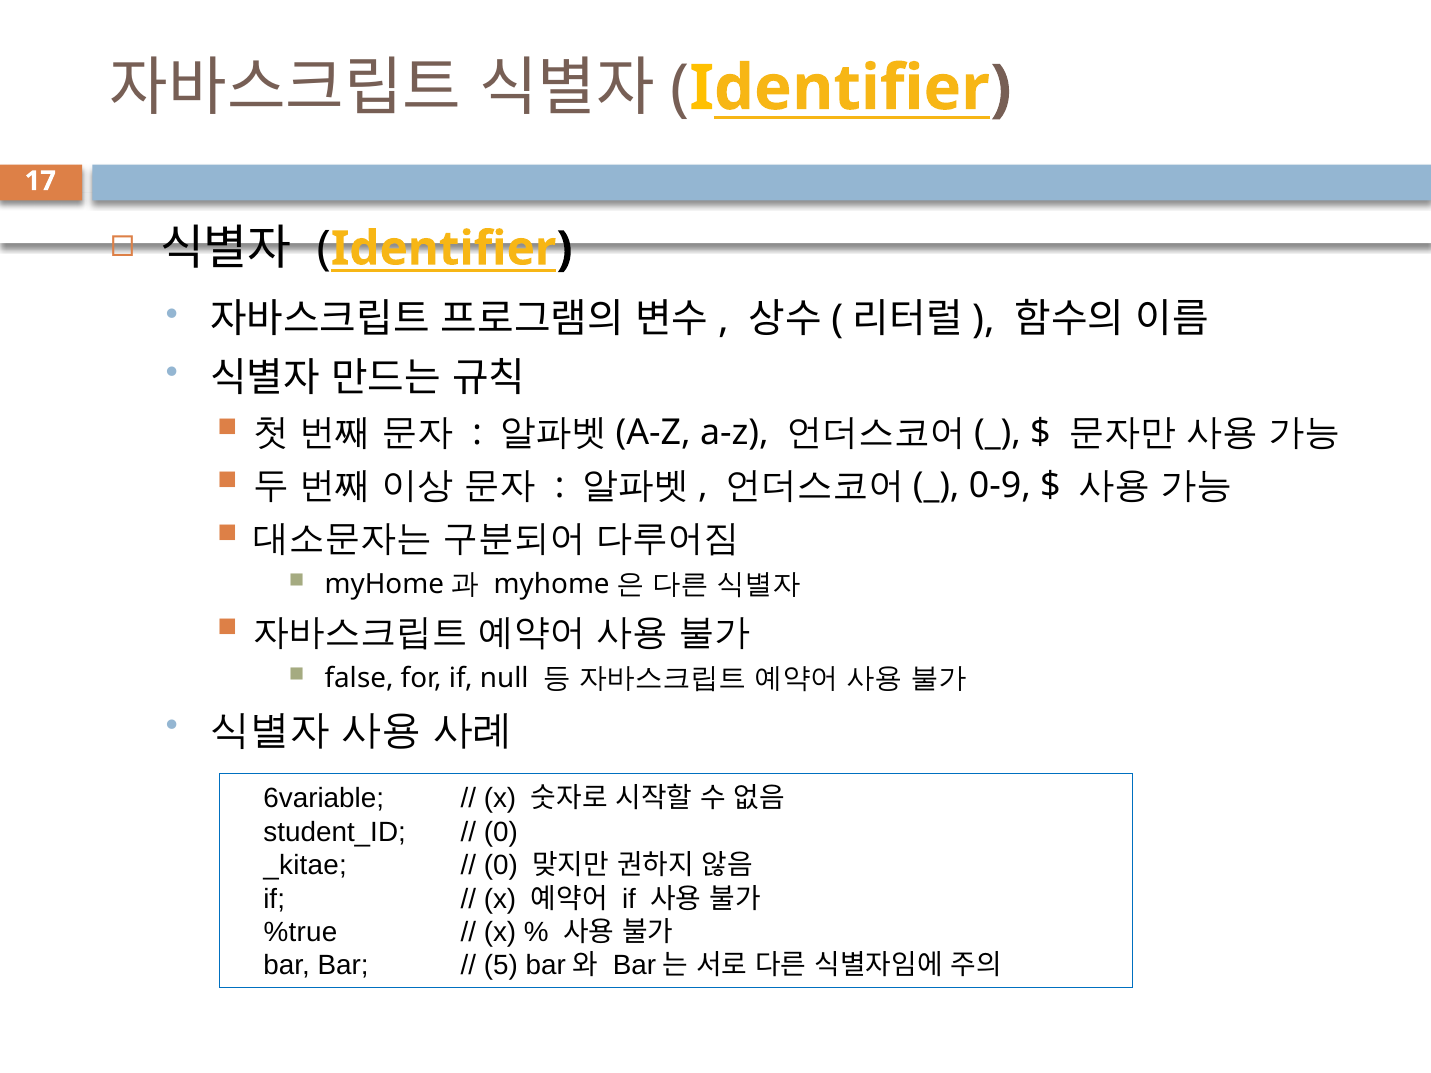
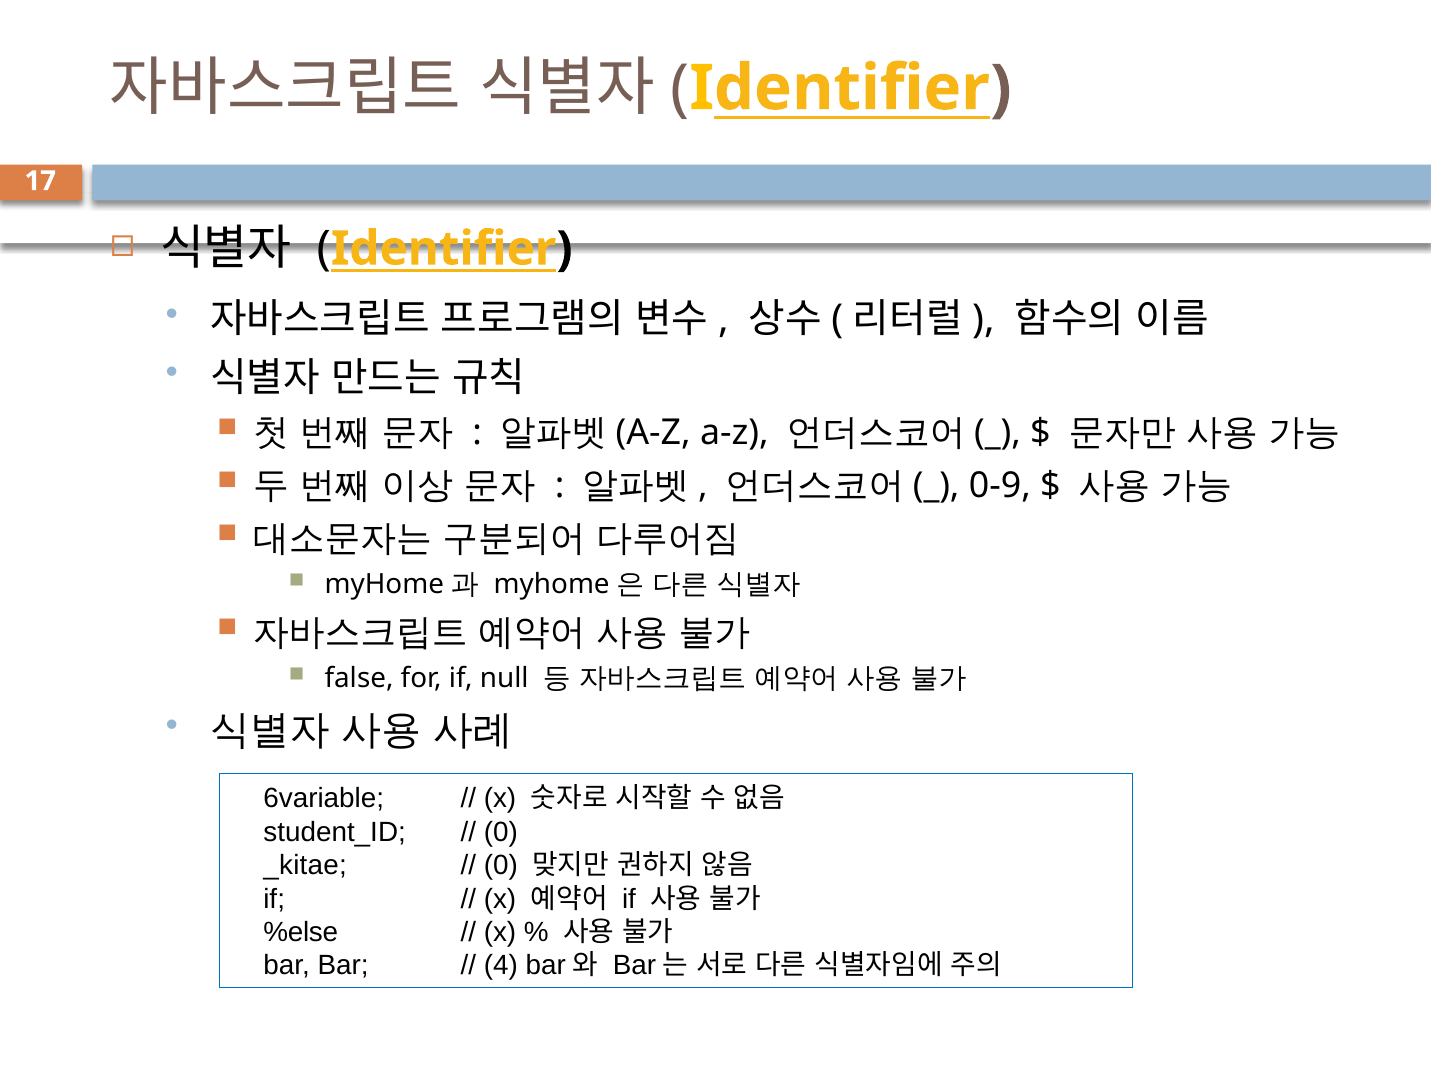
%true: %true -> %else (301, 933)
5: 5 -> 4 (501, 966)
